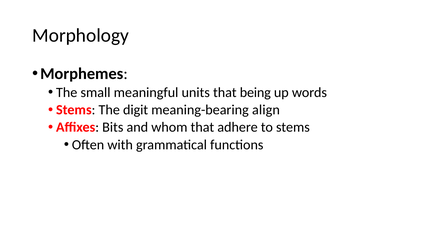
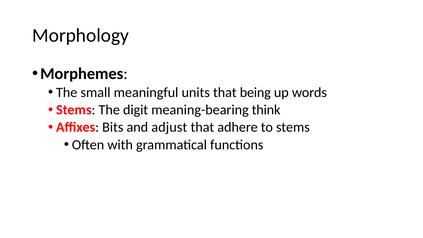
align: align -> think (266, 110)
whom: whom -> adjust (169, 127)
